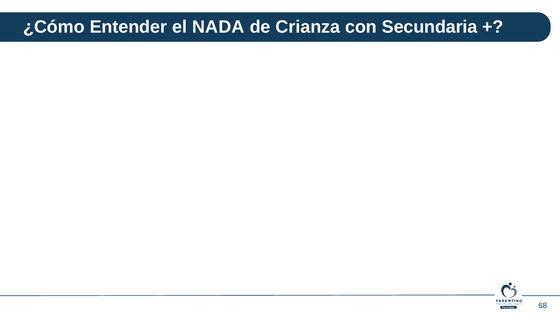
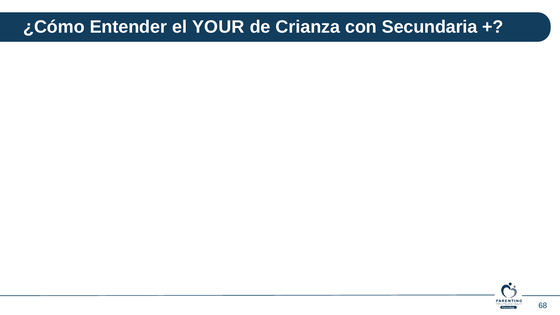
NADA: NADA -> YOUR (218, 27)
